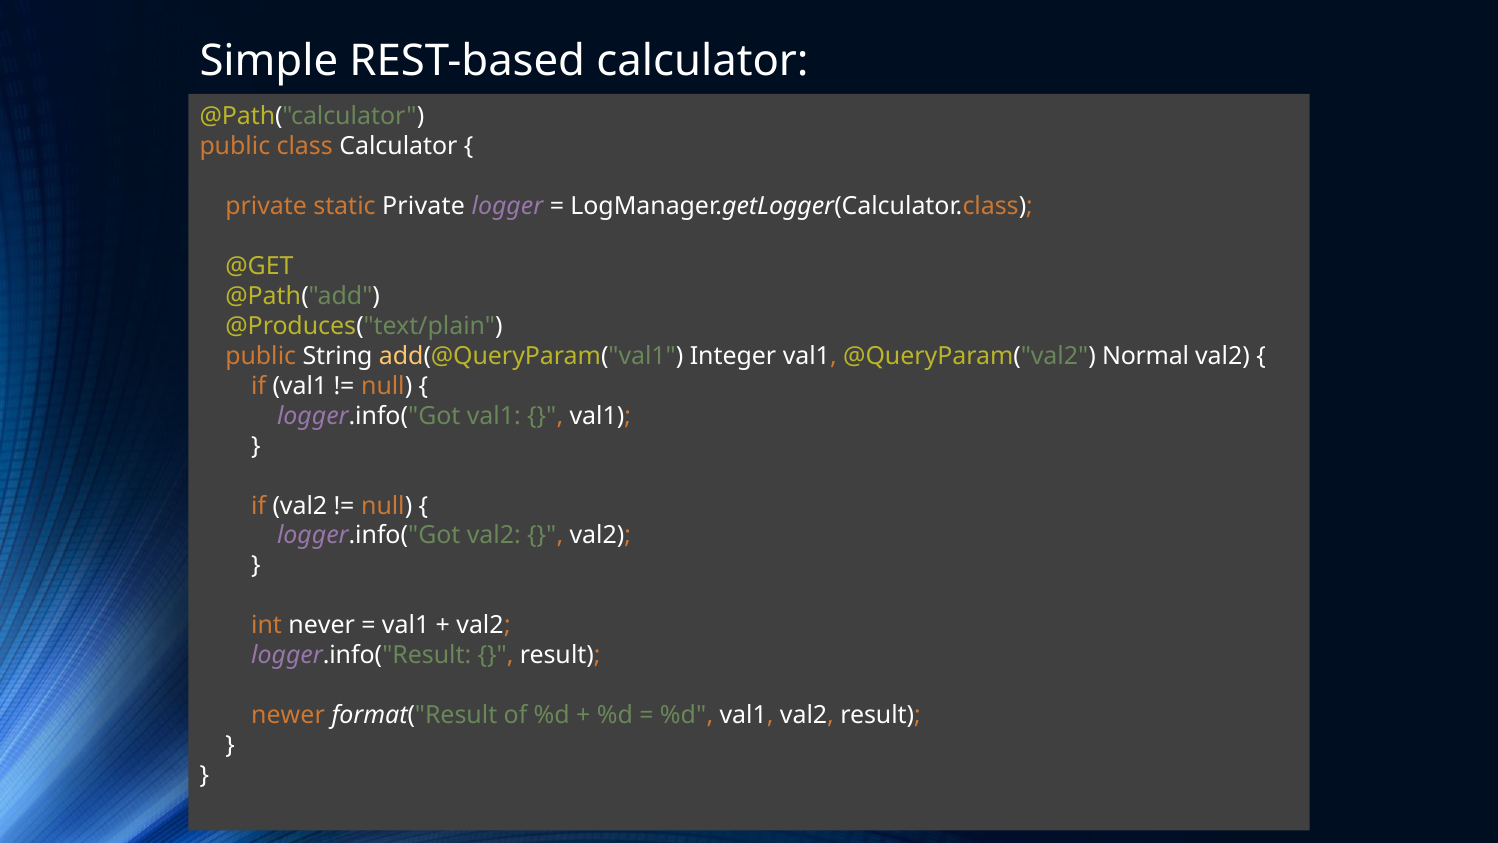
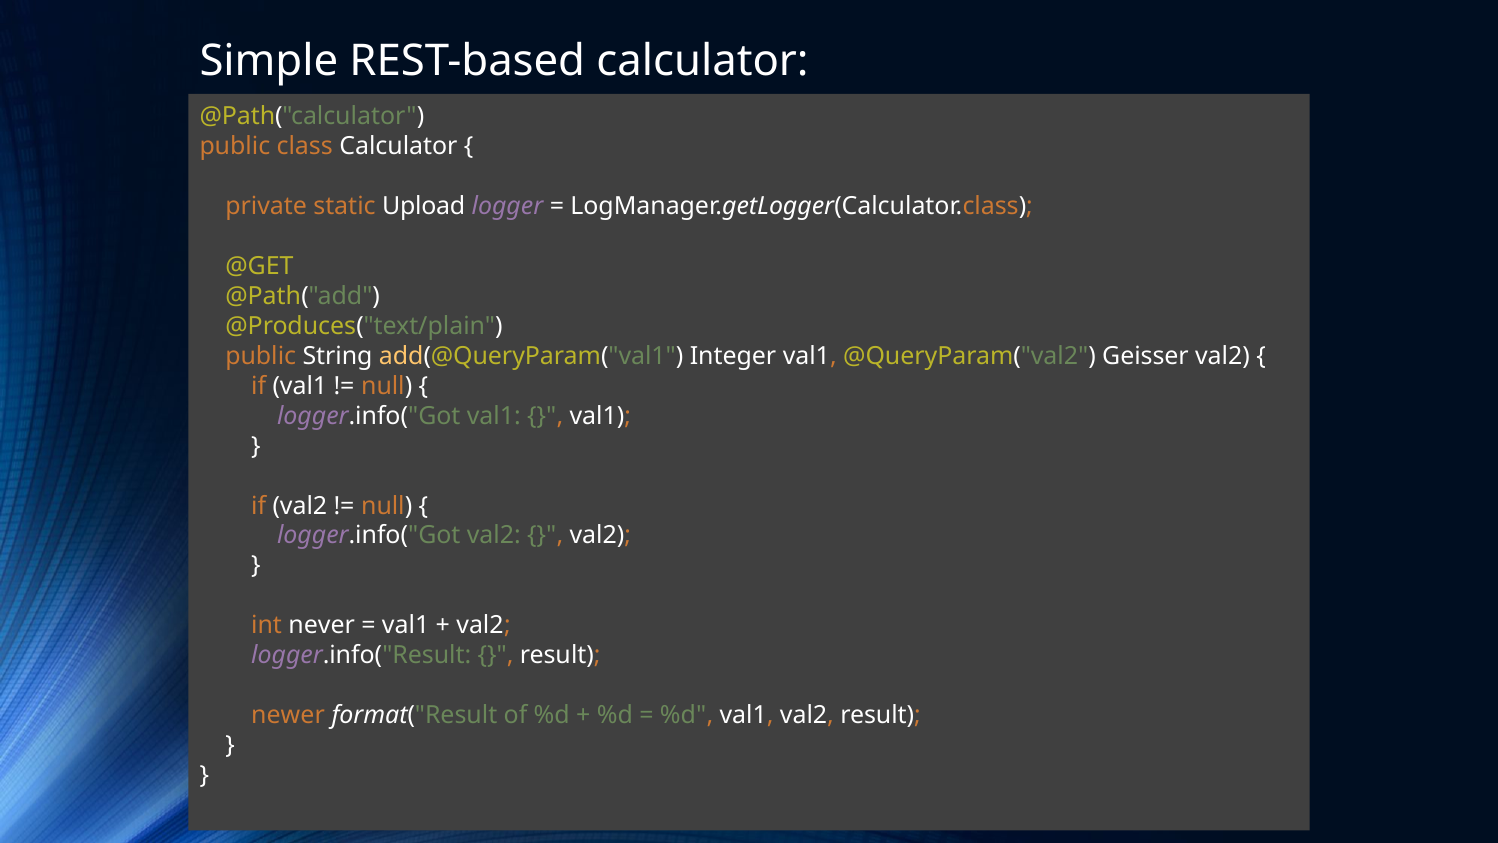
static Private: Private -> Upload (424, 206)
Normal: Normal -> Geisser (1145, 356)
